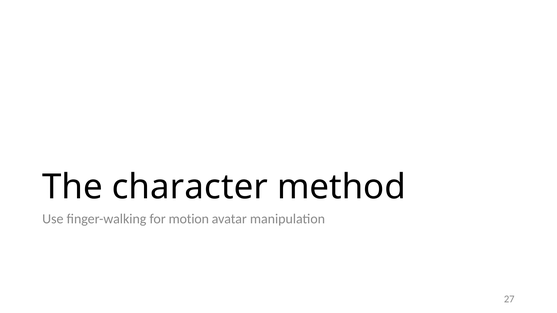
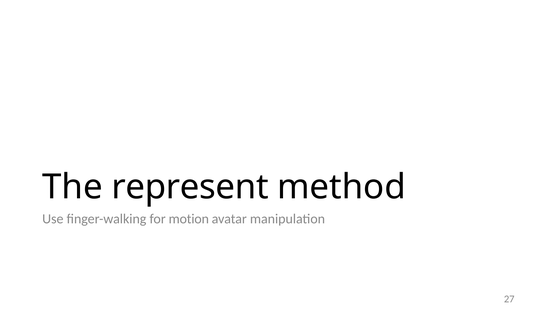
character: character -> represent (190, 187)
